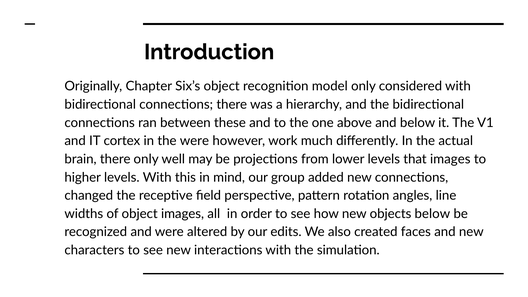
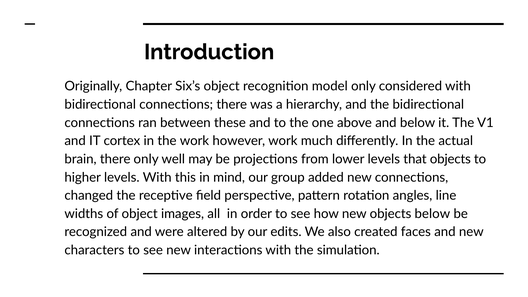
the were: were -> work (194, 141)
that images: images -> objects (450, 159)
